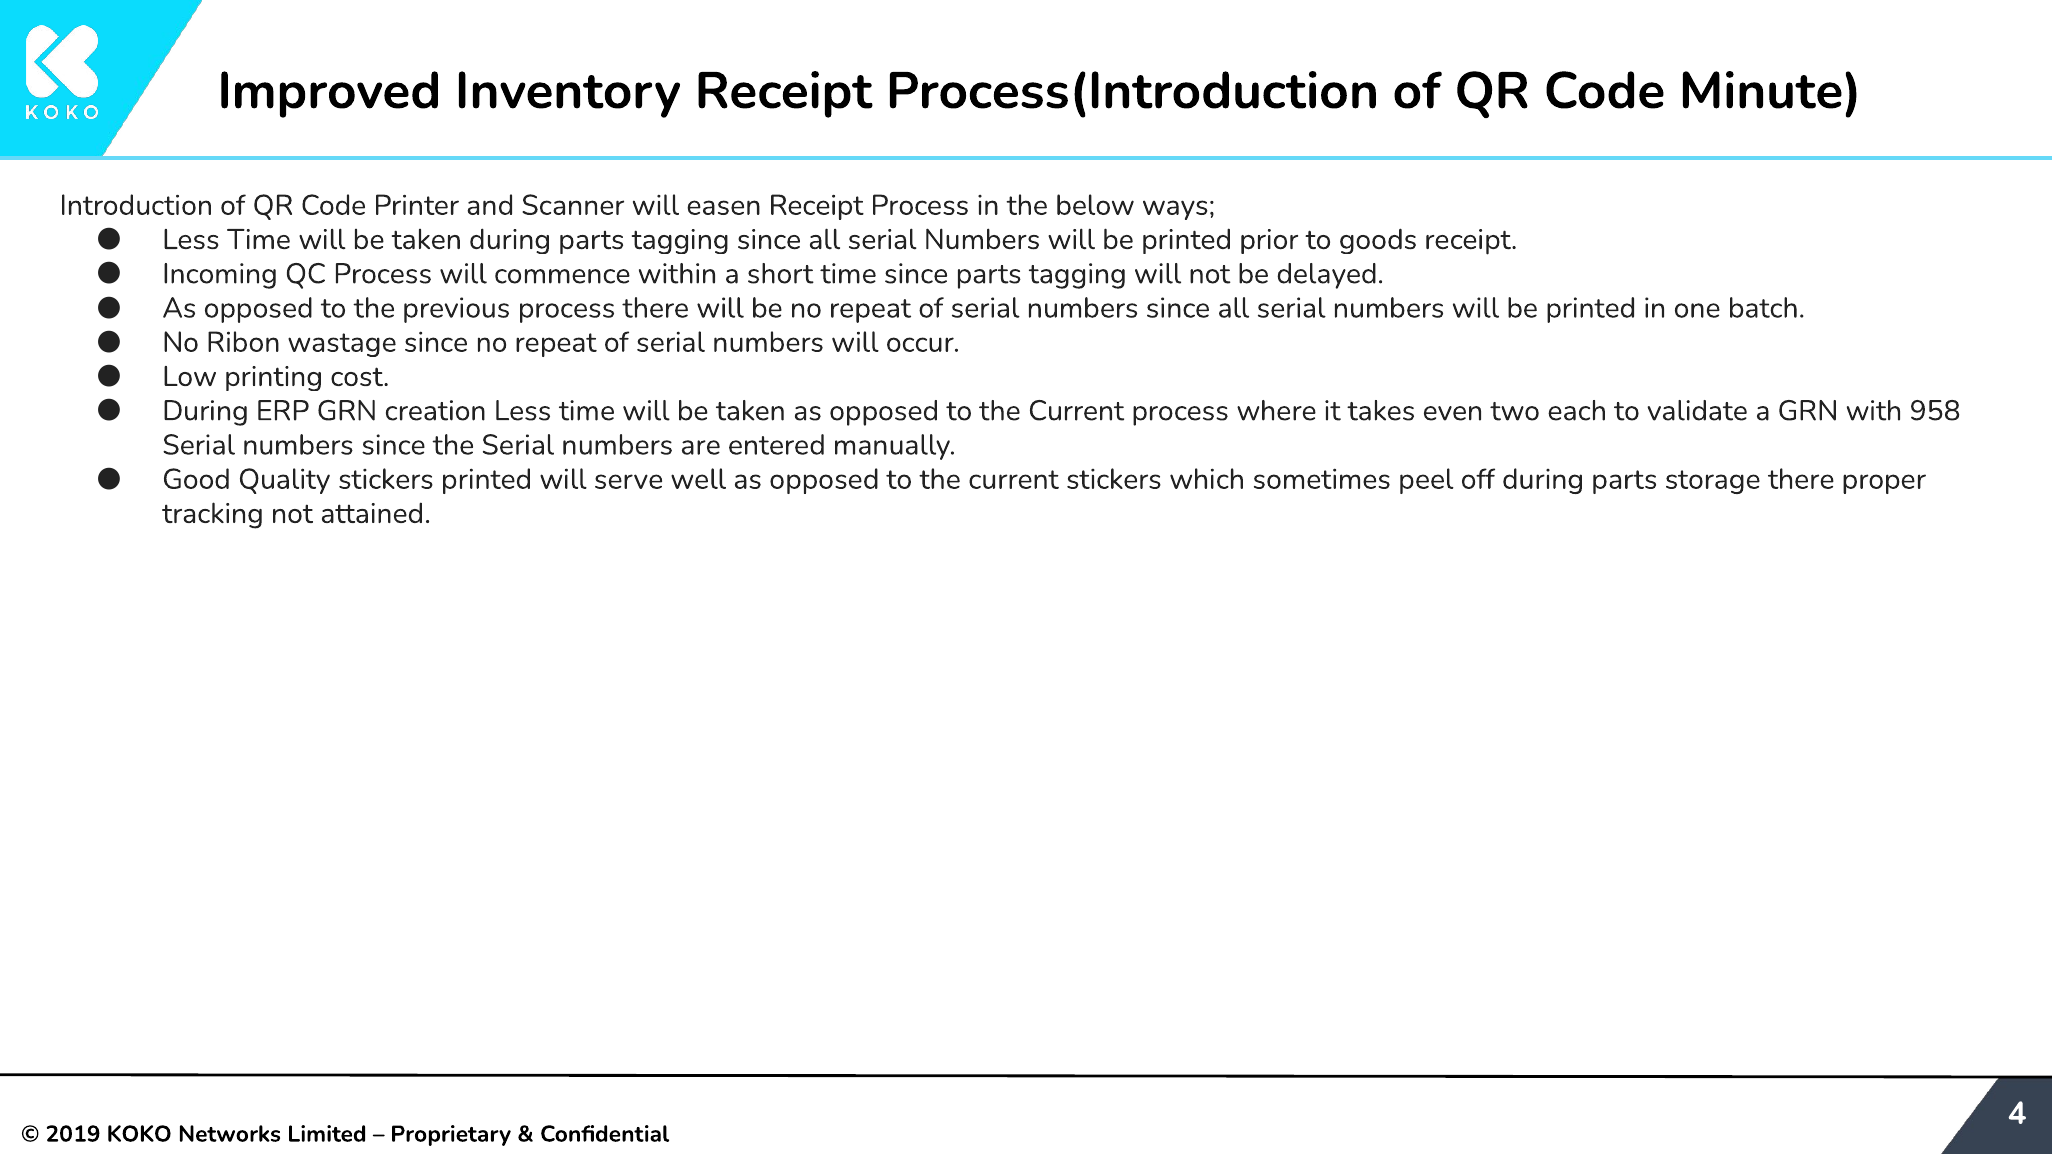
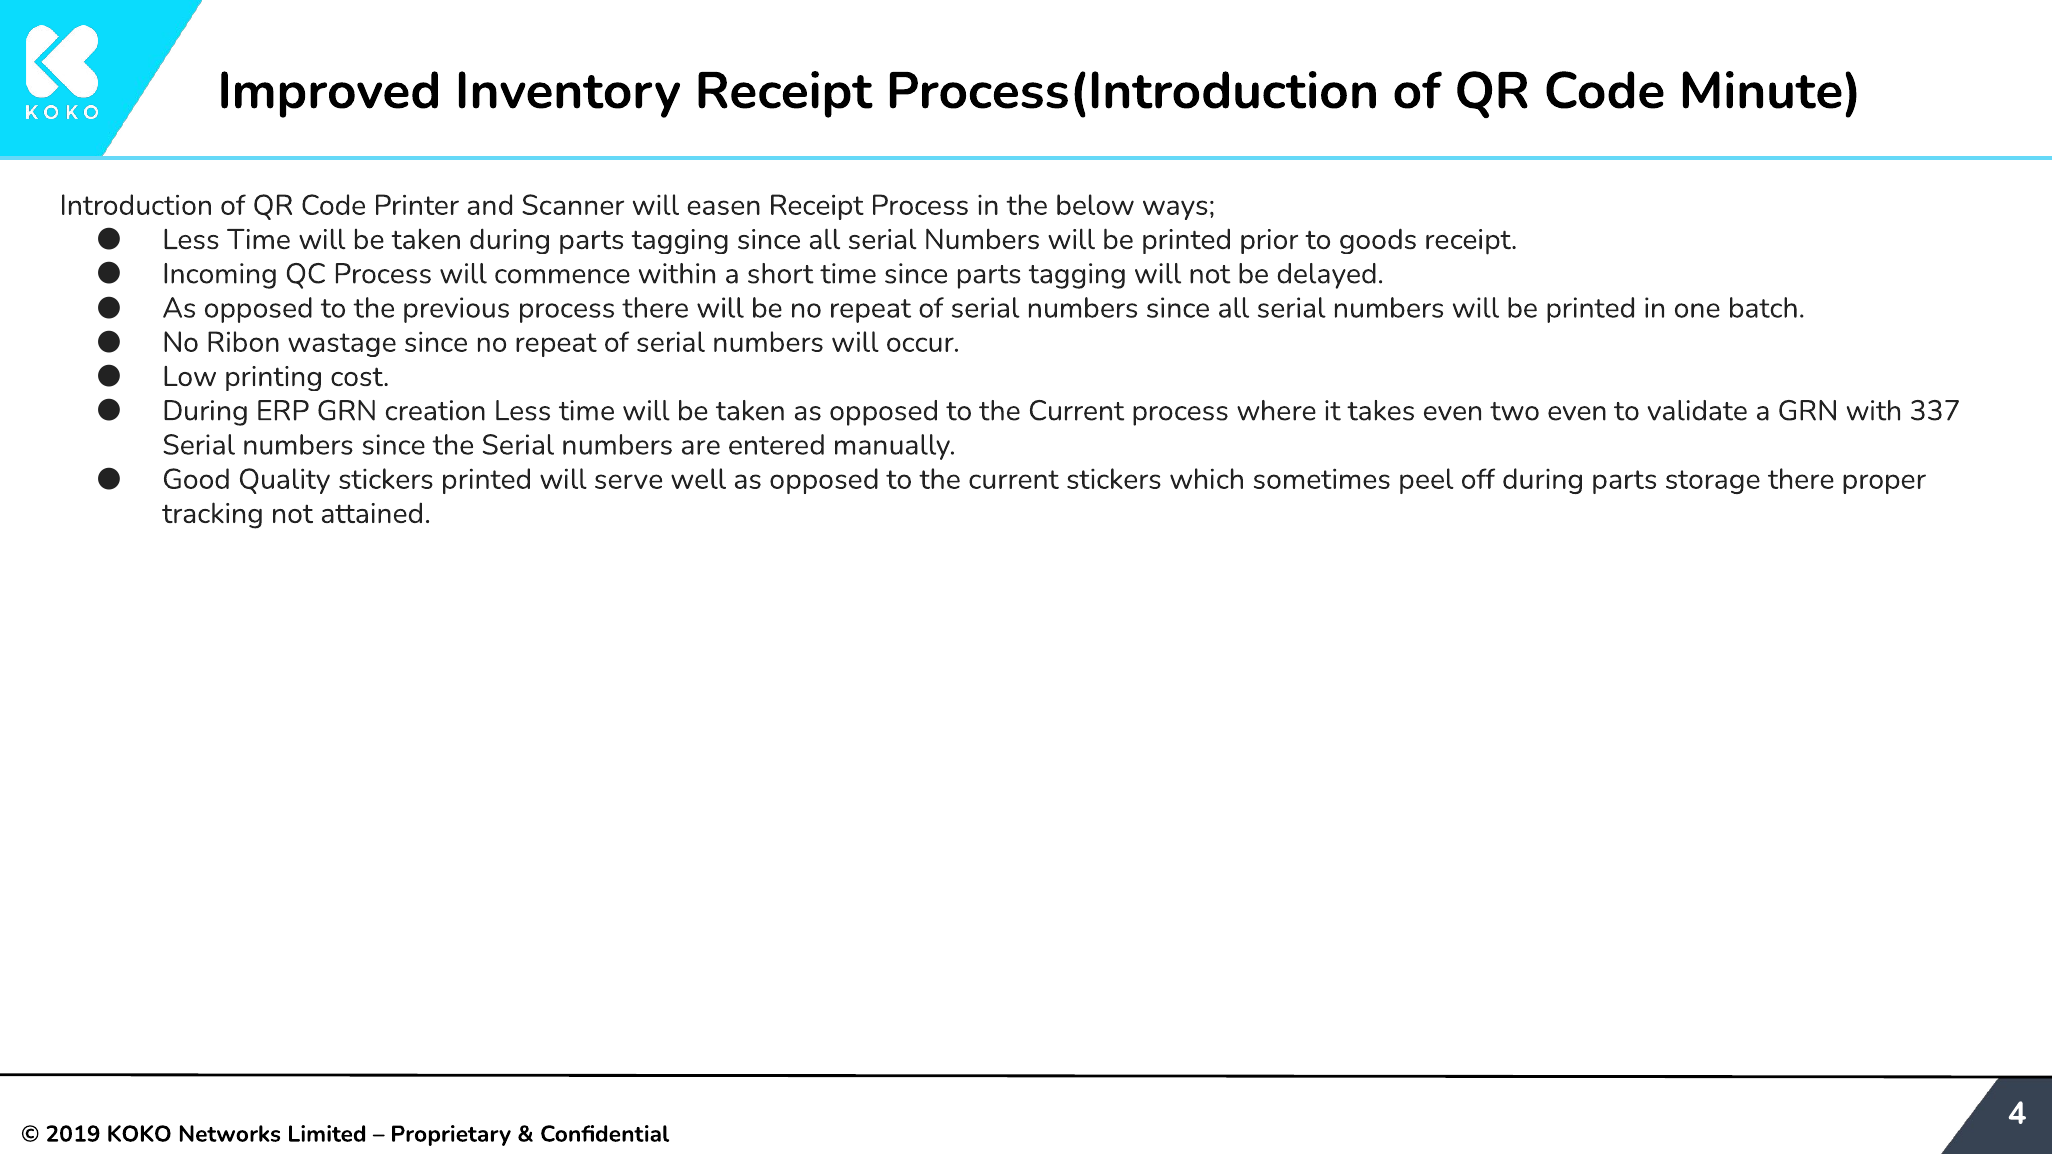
two each: each -> even (1577, 411)
958: 958 -> 337 (1935, 411)
